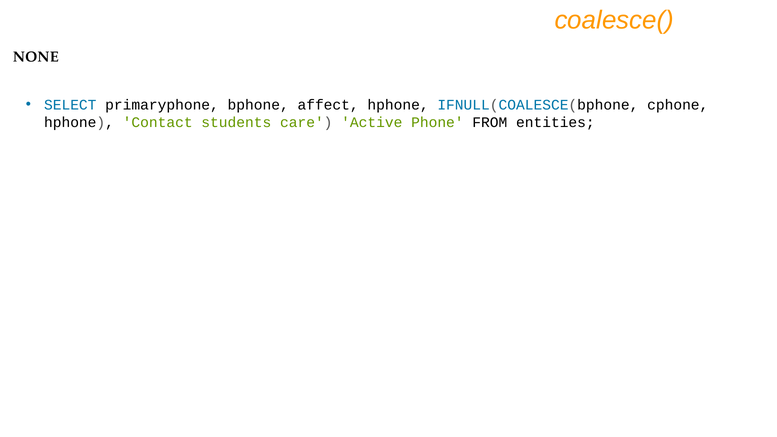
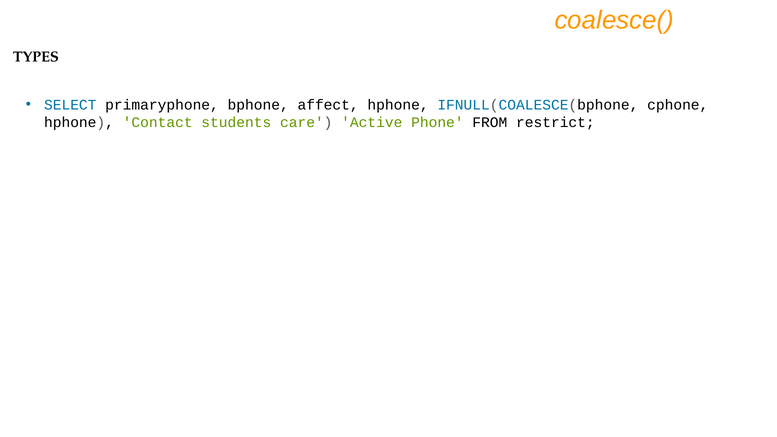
NONE: NONE -> TYPES (36, 57)
entities: entities -> restrict (555, 122)
